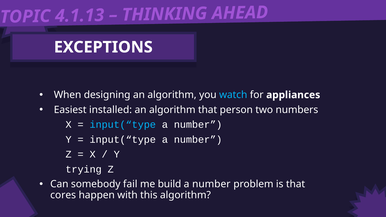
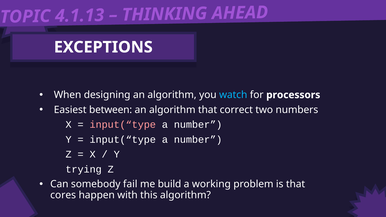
appliances: appliances -> processors (293, 95)
installed: installed -> between (111, 110)
person: person -> correct (236, 110)
input(“type colour: light blue -> pink (123, 125)
number: number -> working (211, 184)
